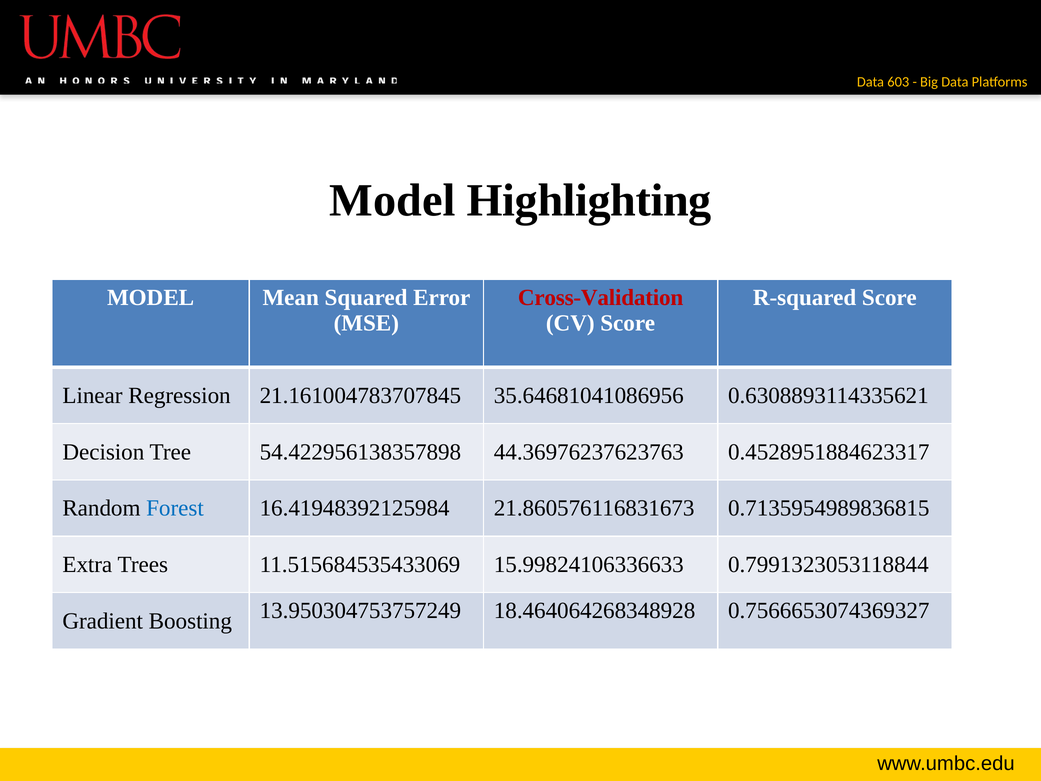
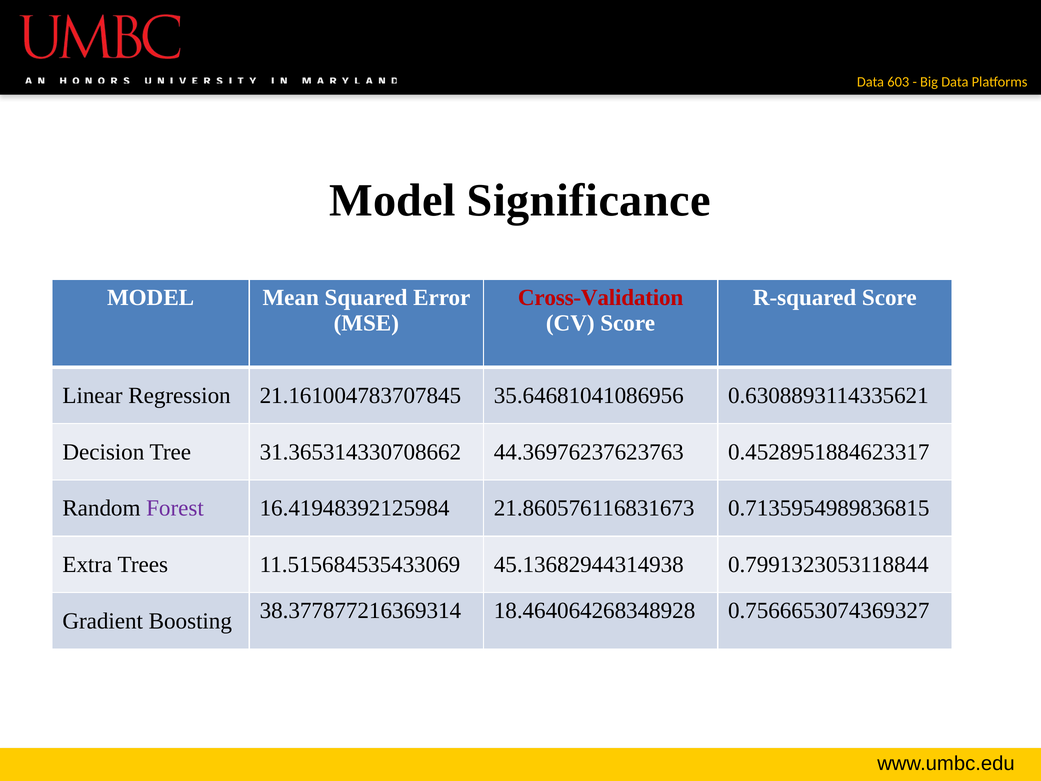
Highlighting: Highlighting -> Significance (589, 200)
54.422956138357898: 54.422956138357898 -> 31.365314330708662 (360, 452)
Forest colour: blue -> purple (175, 508)
15.99824106336633: 15.99824106336633 -> 45.13682944314938 (589, 564)
13.950304753757249: 13.950304753757249 -> 38.377877216369314 (360, 611)
